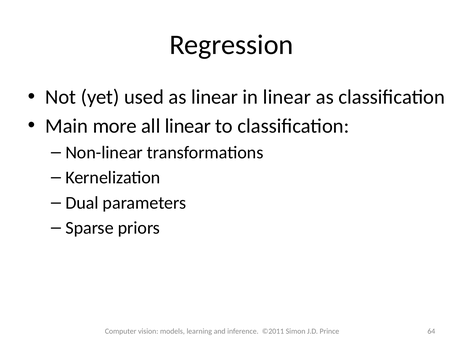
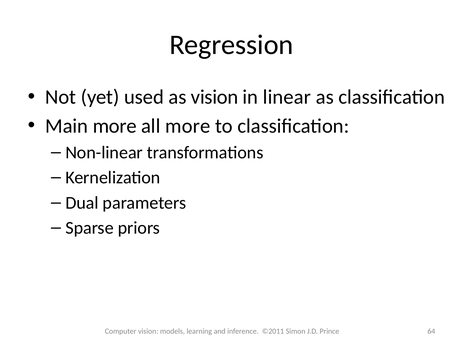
as linear: linear -> vision (215, 97)
all linear: linear -> more (188, 126)
